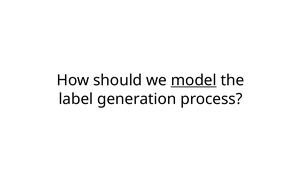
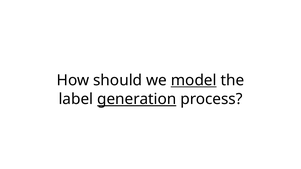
generation underline: none -> present (137, 99)
